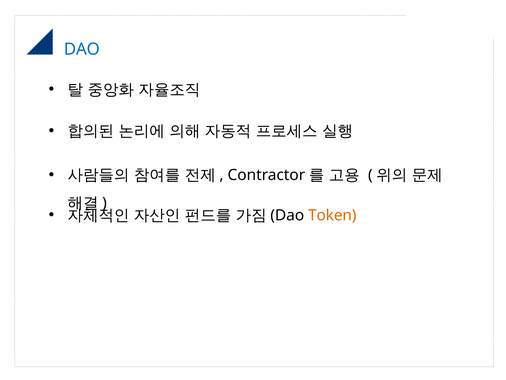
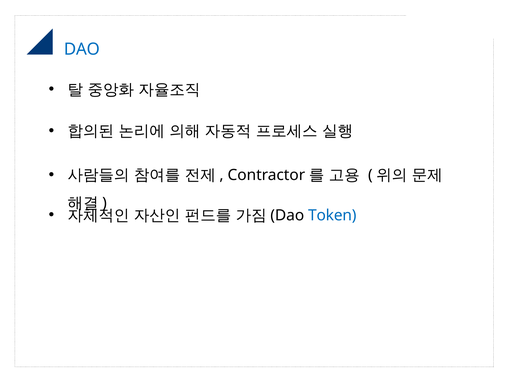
Token colour: orange -> blue (332, 215)
